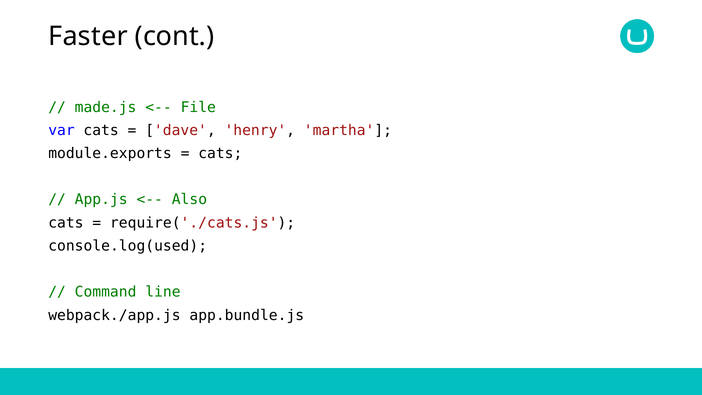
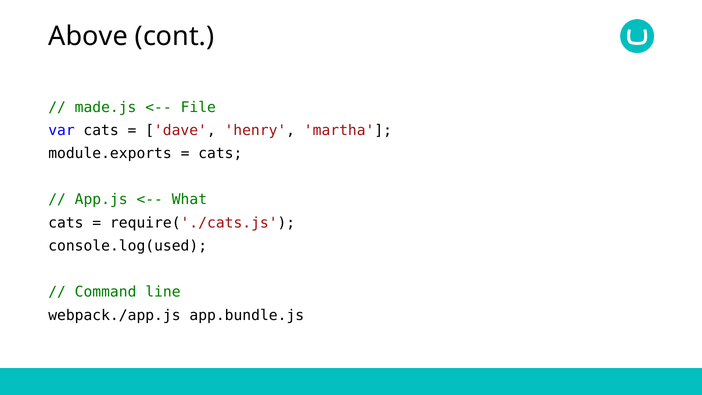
Faster: Faster -> Above (88, 36)
Also: Also -> What (189, 200)
